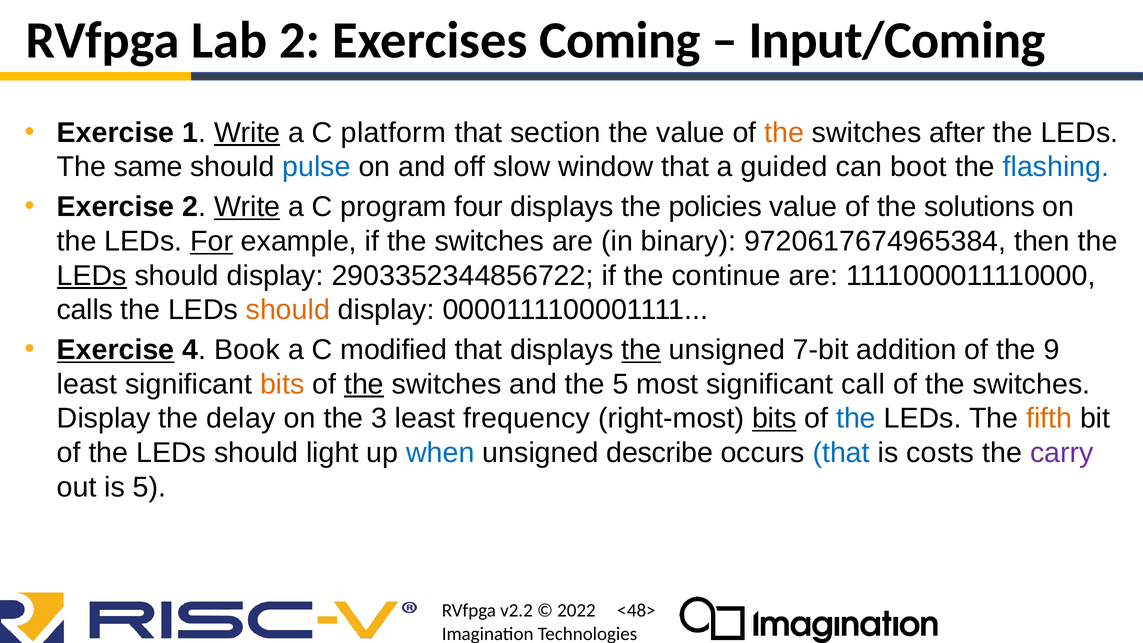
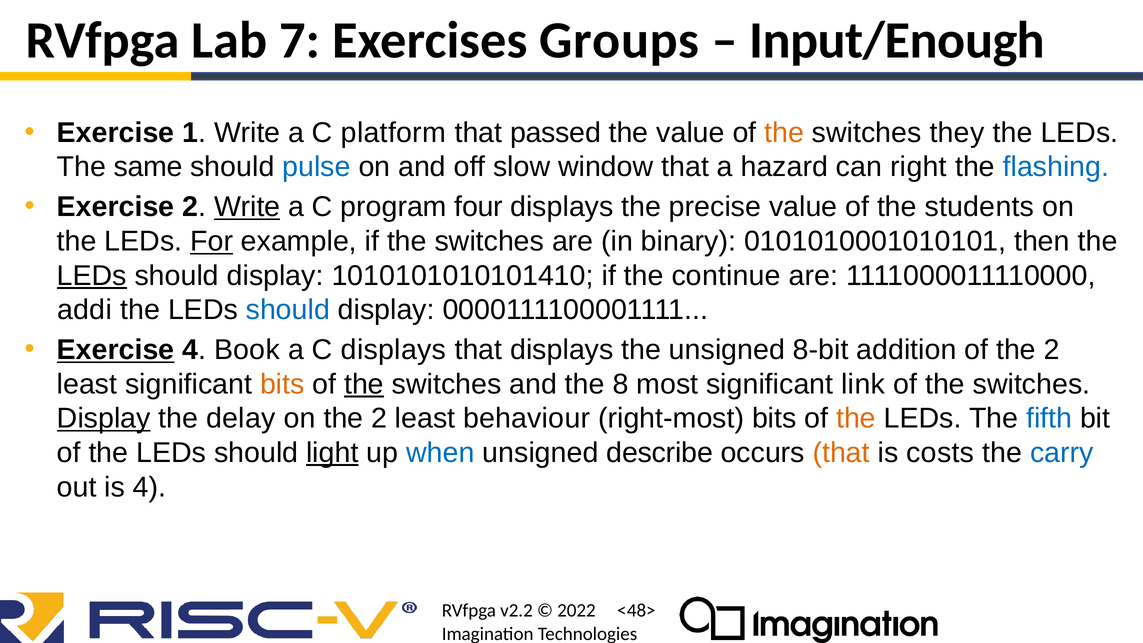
Lab 2: 2 -> 7 (300, 40)
Coming: Coming -> Groups (619, 40)
Input/Coming: Input/Coming -> Input/Enough (897, 40)
Write underline: present -> none (247, 133)
section: section -> passed (556, 133)
after: after -> they (957, 133)
guided: guided -> hazard (784, 167)
boot: boot -> right (918, 167)
policies: policies -> precise (715, 207)
solutions: solutions -> students (979, 207)
9720617674965384: 9720617674965384 -> 0101010001010101 (875, 241)
2903352344856722: 2903352344856722 -> 1010101010101410 (463, 276)
calls: calls -> addi (85, 310)
should colour: orange -> blue (288, 310)
C modified: modified -> displays (393, 350)
the underline: present -> none (641, 350)
7-bit: 7-bit -> 8-bit (821, 350)
of the 9: 9 -> 2 (1052, 350)
the 5: 5 -> 8 (621, 384)
call: call -> link (863, 384)
Display underline: none -> present (104, 418)
on the 3: 3 -> 2 (379, 418)
frequency: frequency -> behaviour (527, 418)
bits underline: present -> none (774, 418)
the colour: blue -> orange (856, 418)
fifth colour: orange -> blue (1049, 418)
light underline: none -> present (332, 453)
that colour: blue -> orange (841, 453)
carry colour: purple -> blue (1062, 453)
is 5: 5 -> 4 (150, 487)
